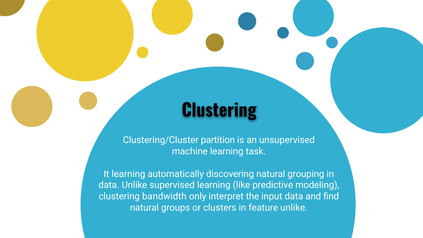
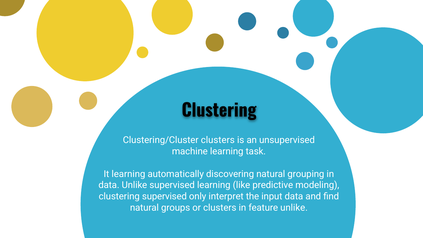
Clustering/Cluster partition: partition -> clusters (218, 140)
clustering bandwidth: bandwidth -> supervised (164, 196)
